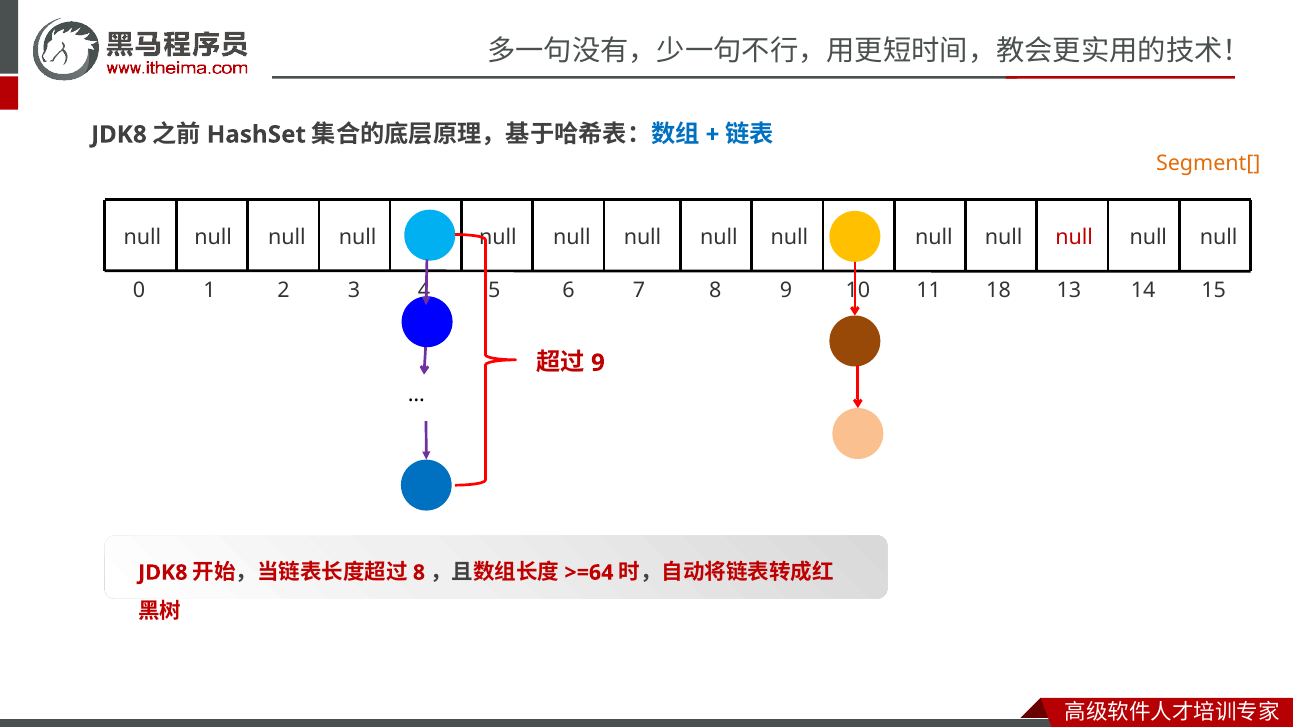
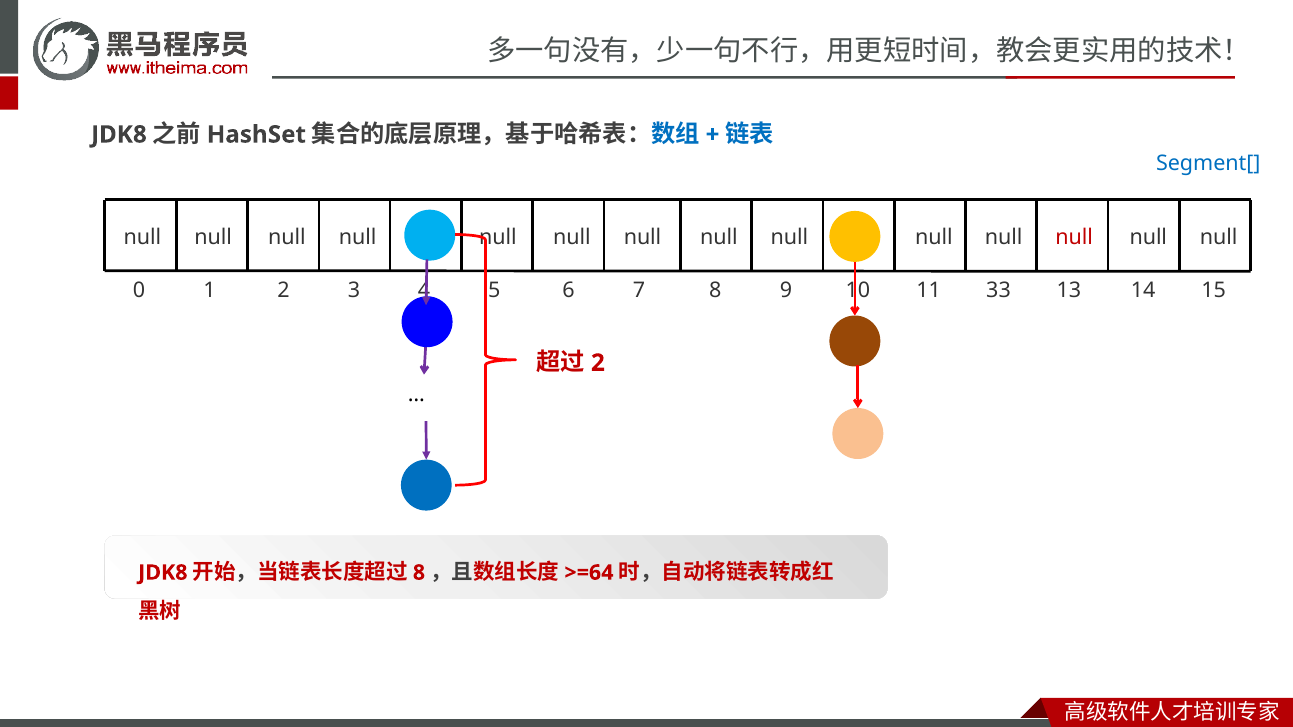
Segment[ colour: orange -> blue (1208, 163)
18: 18 -> 33 (999, 290)
9: 9 -> 2 (598, 363)
